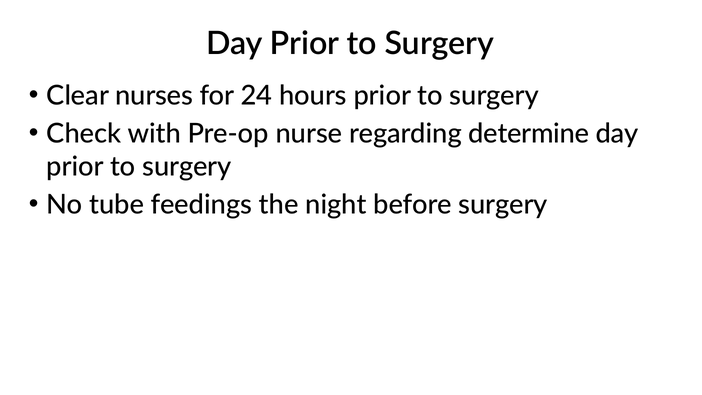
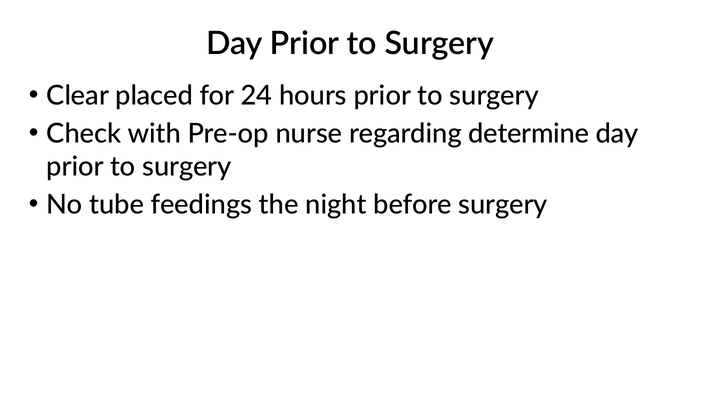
nurses: nurses -> placed (154, 96)
